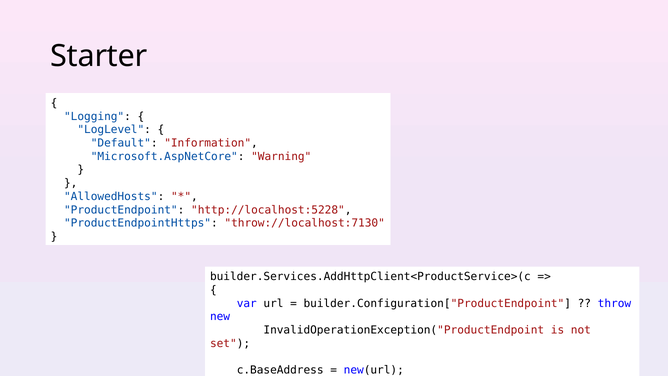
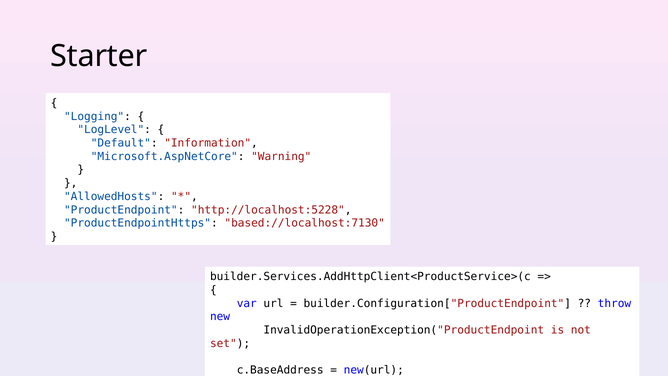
throw://localhost:7130: throw://localhost:7130 -> based://localhost:7130 (305, 223)
